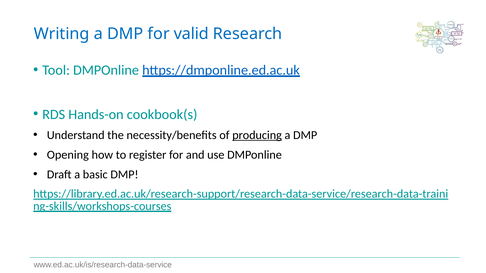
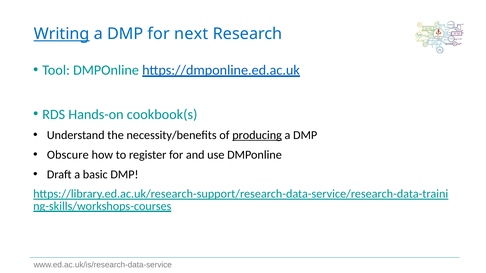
Writing underline: none -> present (62, 34)
valid: valid -> next (191, 34)
Opening: Opening -> Obscure (68, 155)
